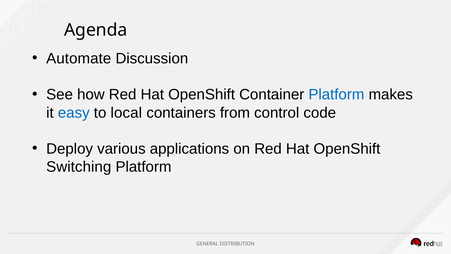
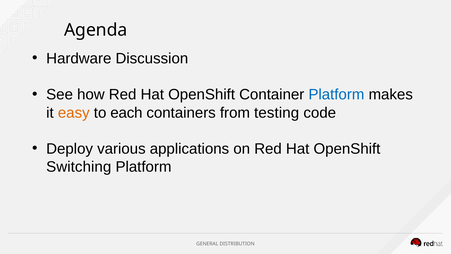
Automate: Automate -> Hardware (79, 58)
easy colour: blue -> orange (74, 113)
local: local -> each (126, 113)
control: control -> testing (277, 113)
